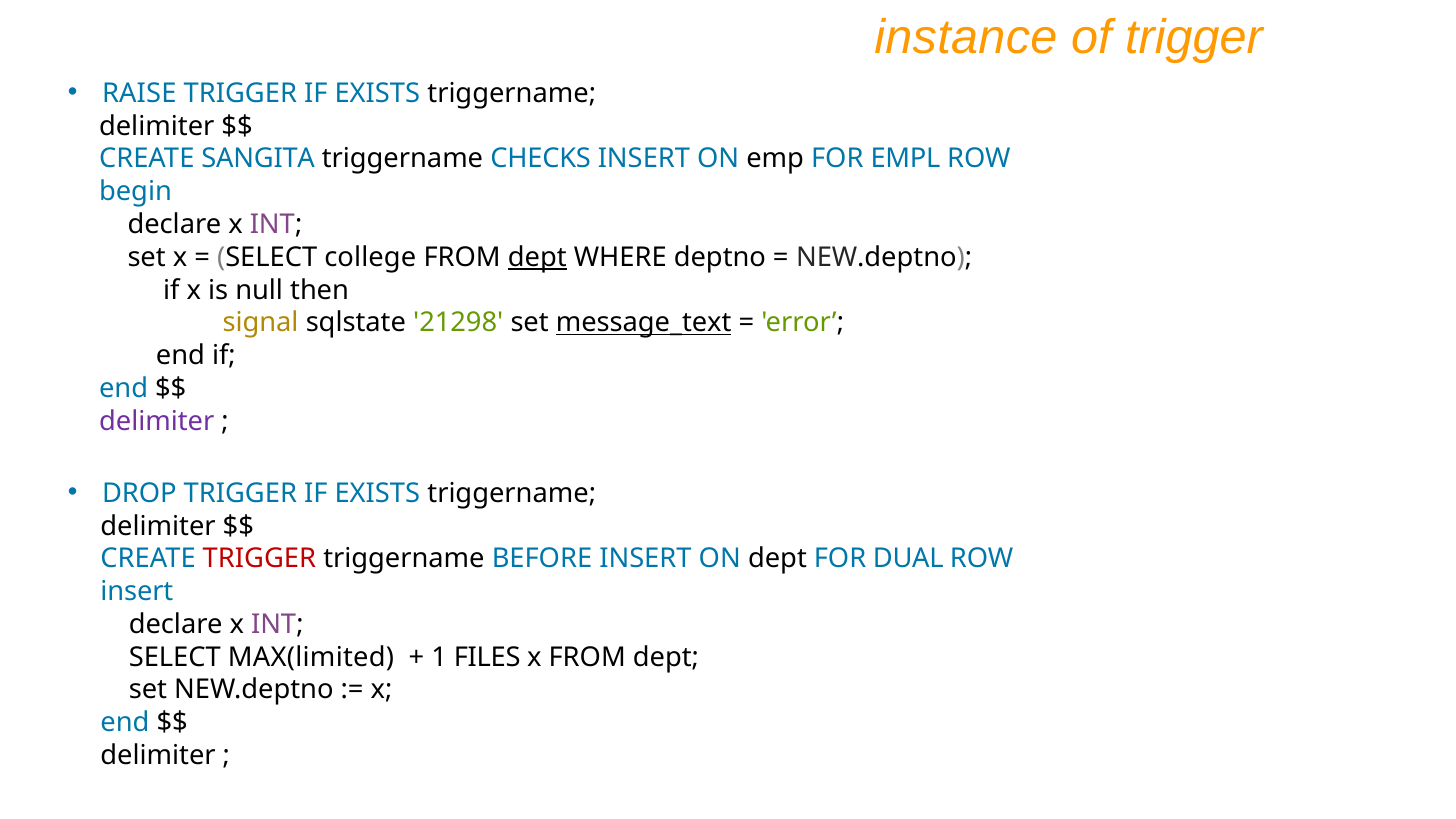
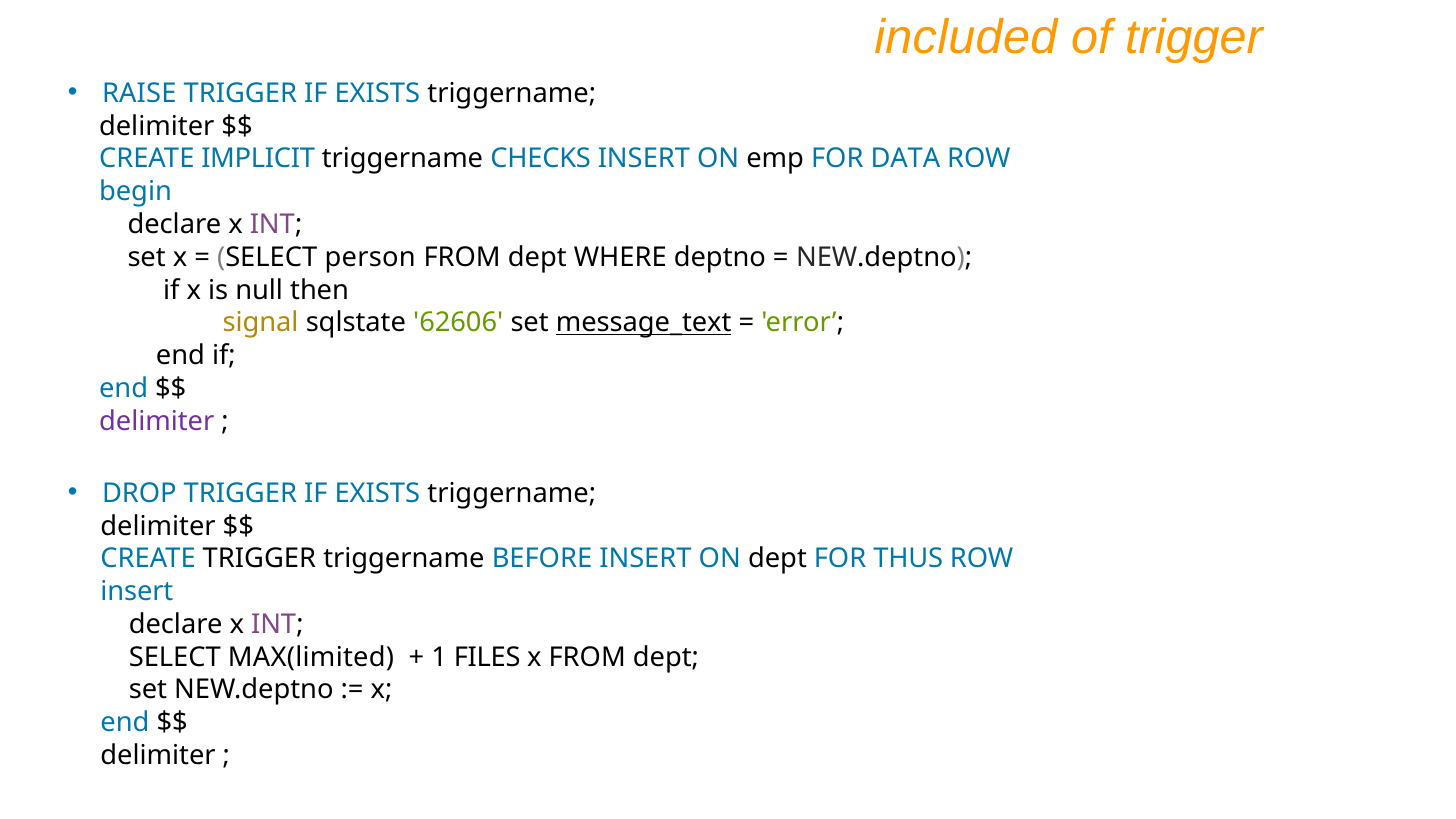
instance: instance -> included (966, 38)
SANGITA: SANGITA -> IMPLICIT (258, 159)
EMPL: EMPL -> DATA (905, 159)
college: college -> person (370, 257)
dept underline: present -> none (537, 257)
21298: 21298 -> 62606 (458, 323)
TRIGGER colour: red -> black (259, 559)
DUAL: DUAL -> THUS (908, 559)
